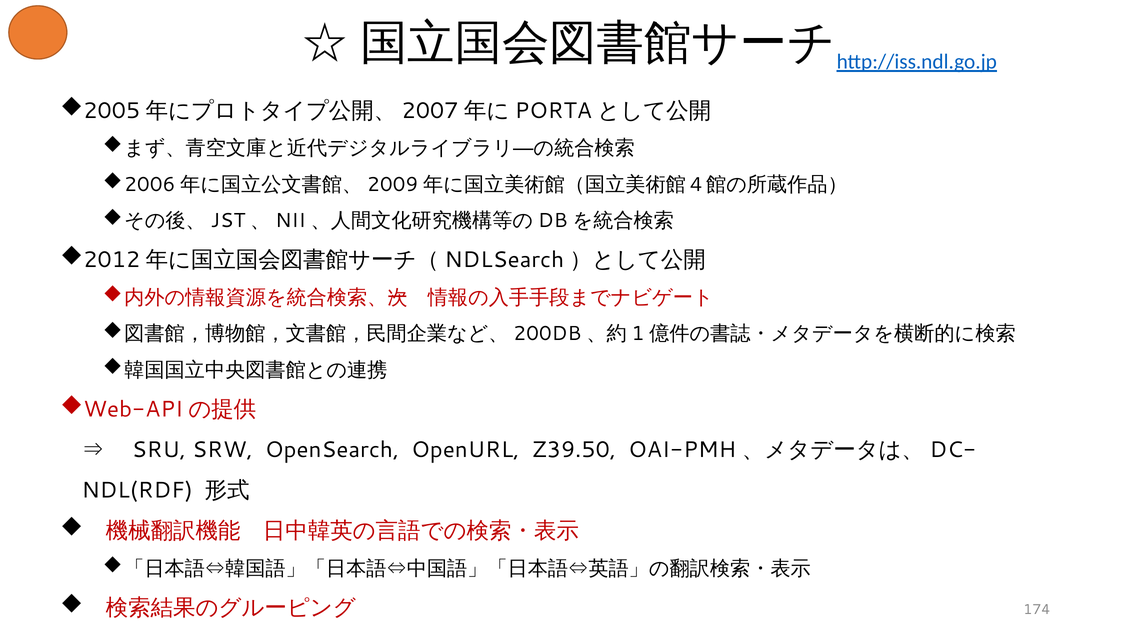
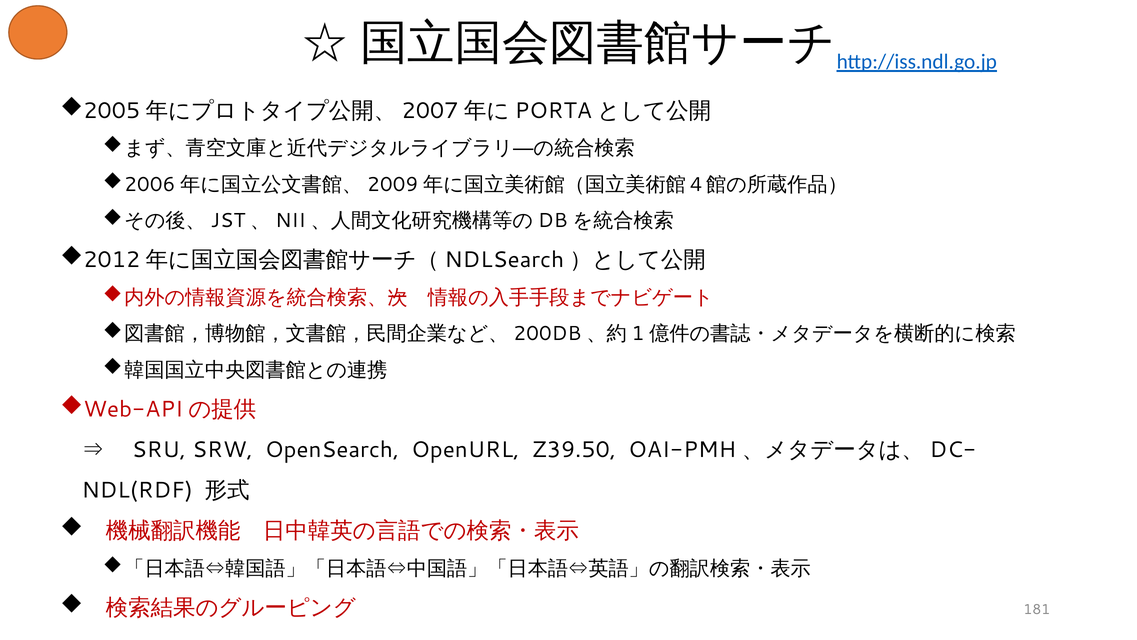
174: 174 -> 181 (1037, 609)
